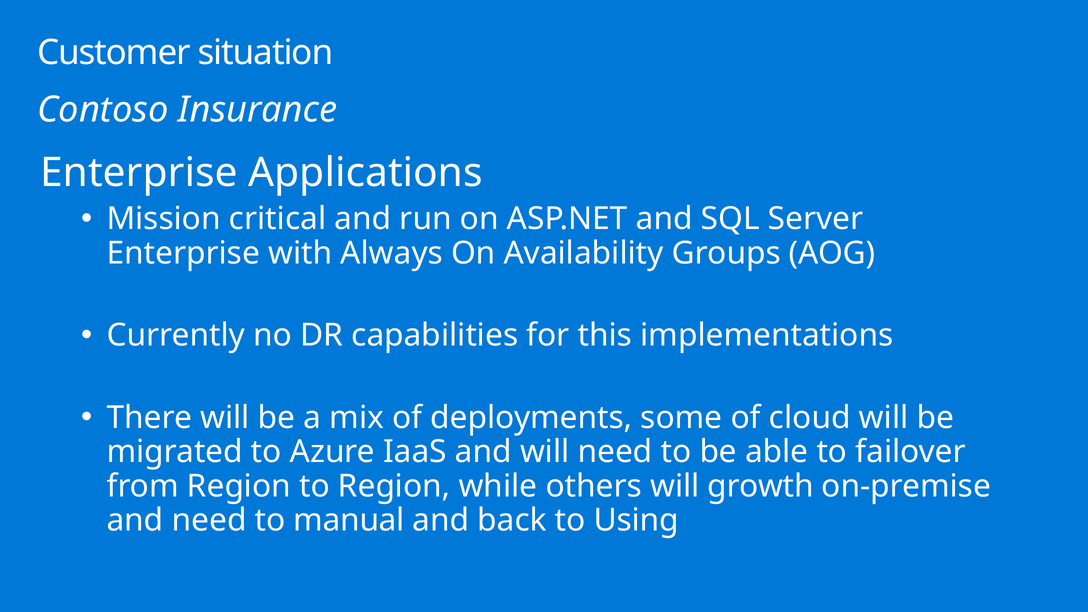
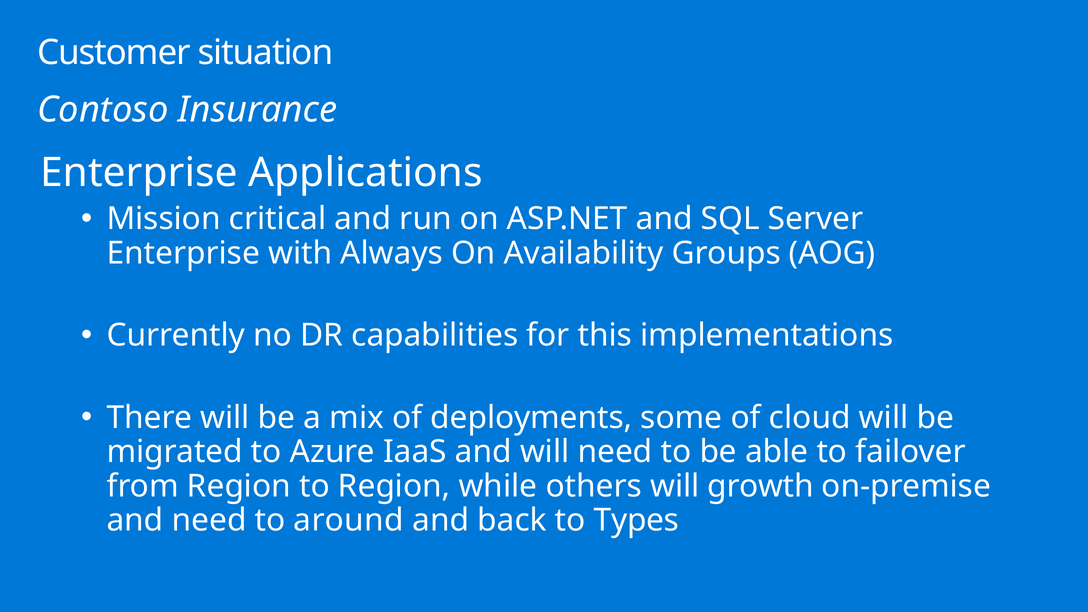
manual: manual -> around (349, 520)
Using: Using -> Types (636, 520)
